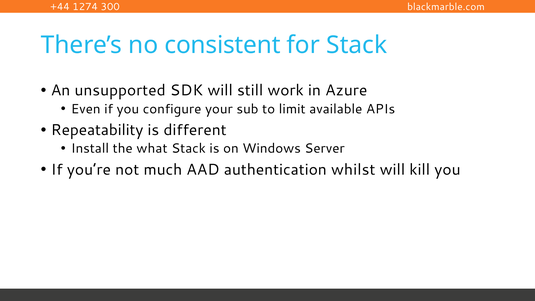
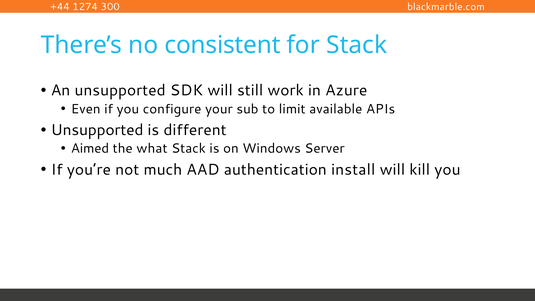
Repeatability: Repeatability -> Unsupported (97, 130)
Install: Install -> Aimed (90, 149)
whilst: whilst -> install (353, 170)
